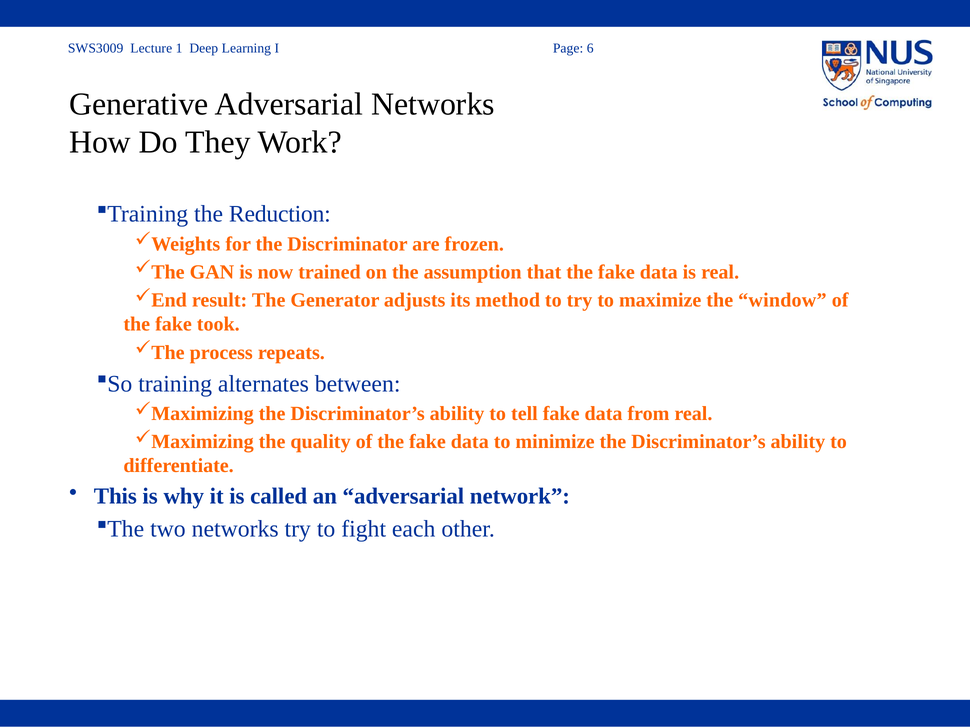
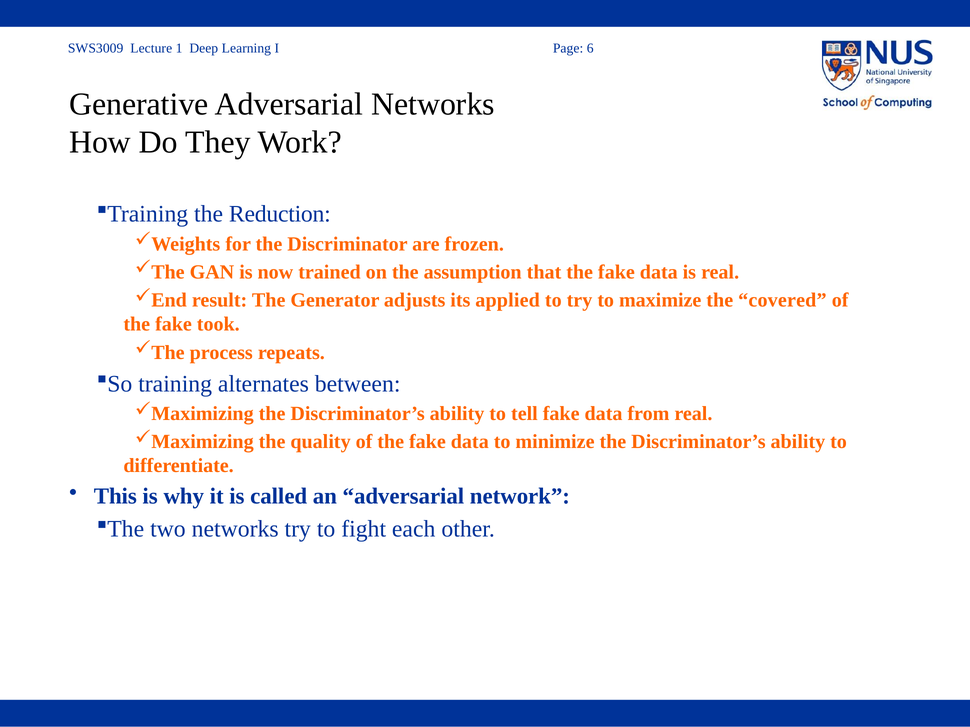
method: method -> applied (508, 300)
window: window -> covered (782, 300)
